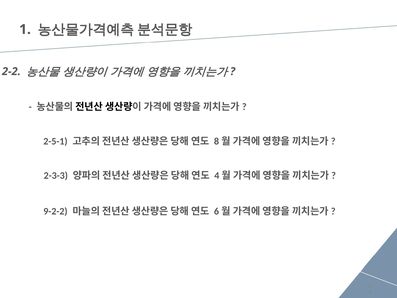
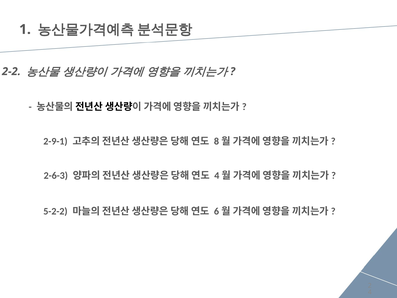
2-5-1: 2-5-1 -> 2-9-1 (55, 141)
2-3-3: 2-3-3 -> 2-6-3 (56, 175)
9-2-2: 9-2-2 -> 5-2-2 (55, 211)
